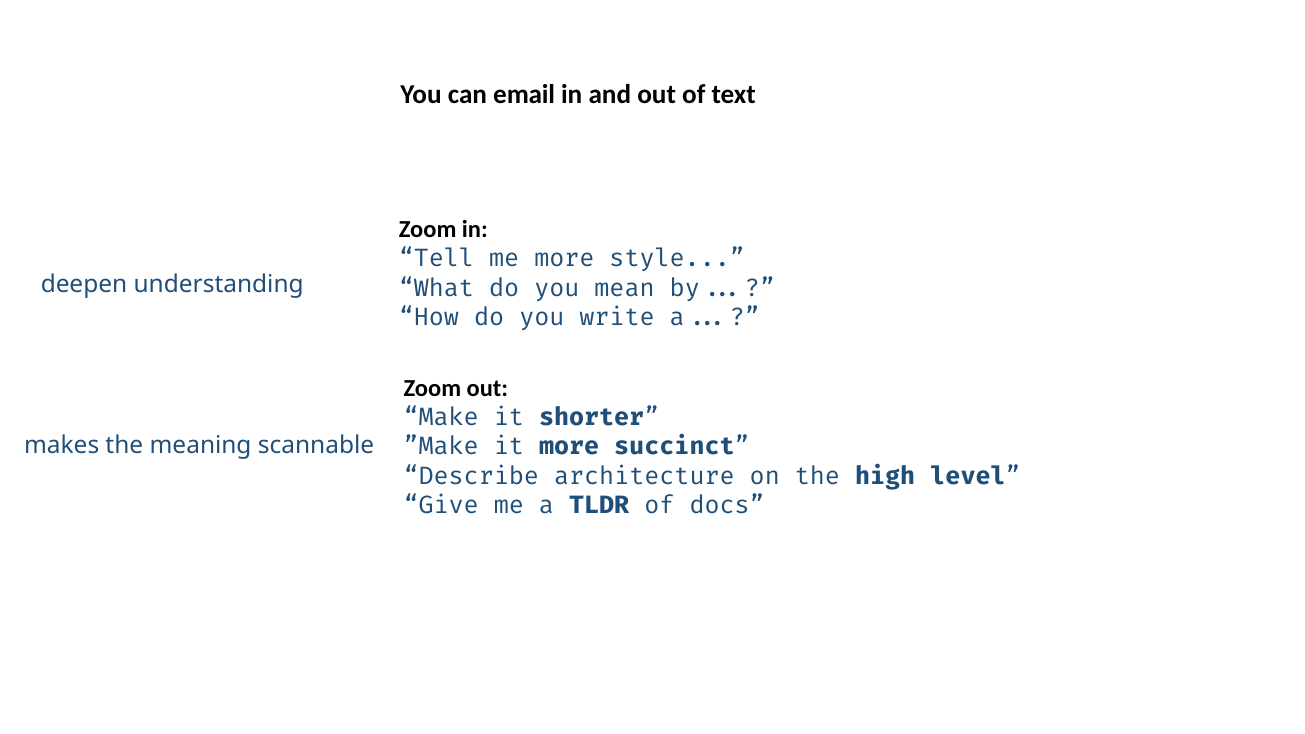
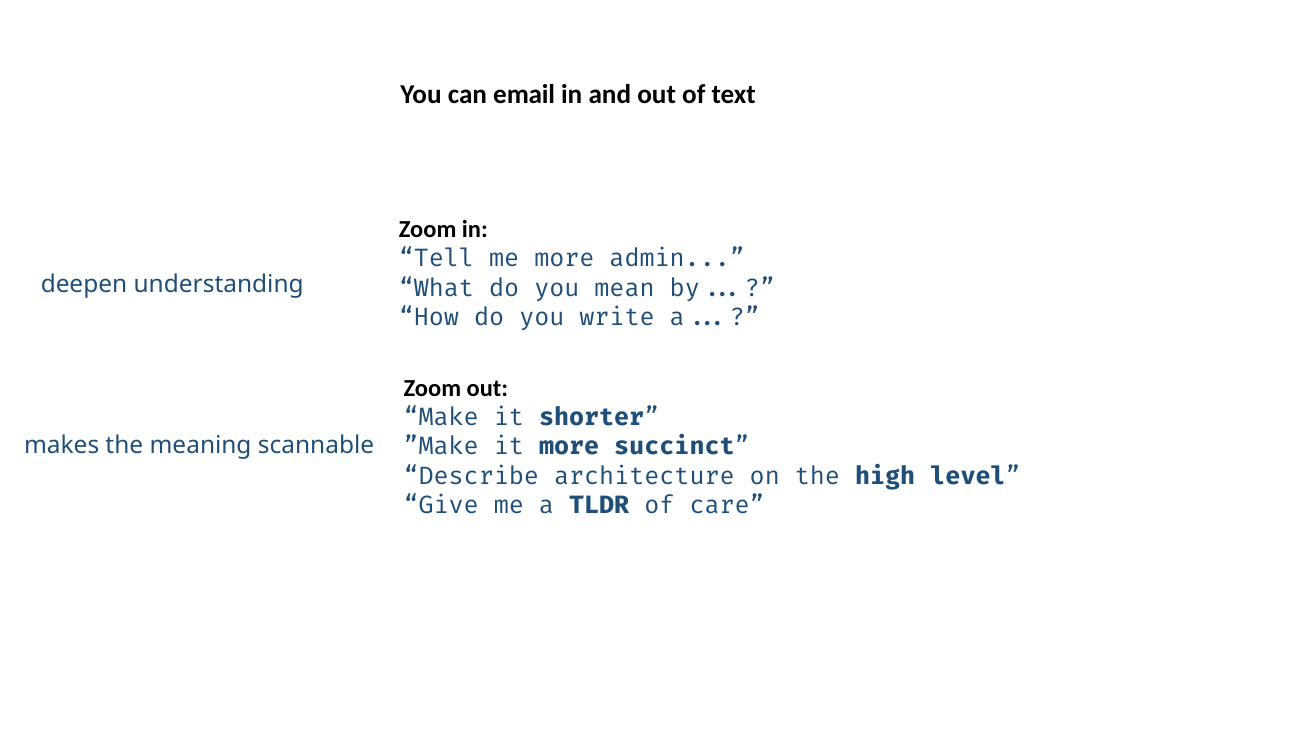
style: style -> admin (677, 259)
docs: docs -> care (727, 506)
